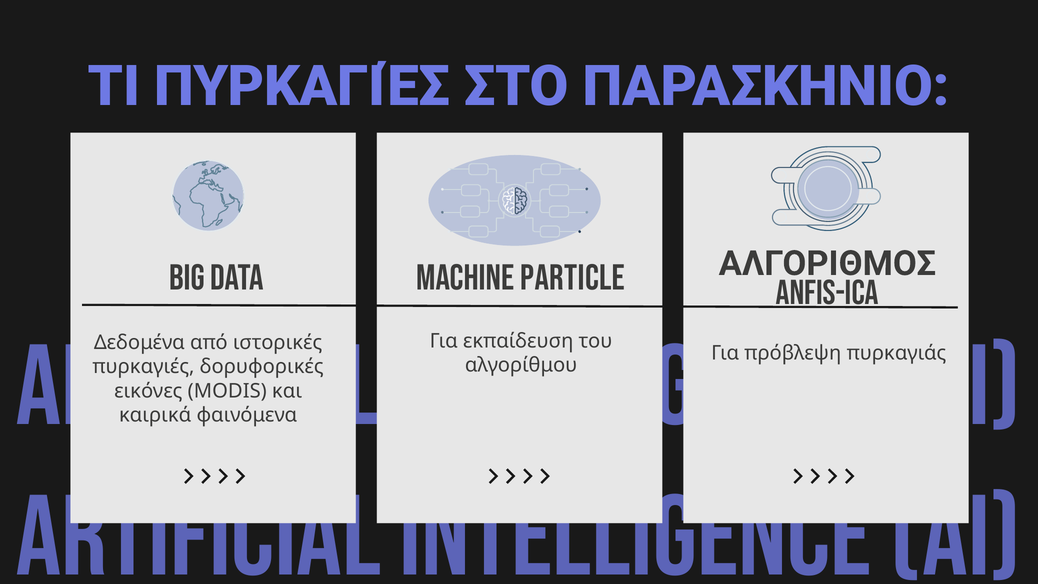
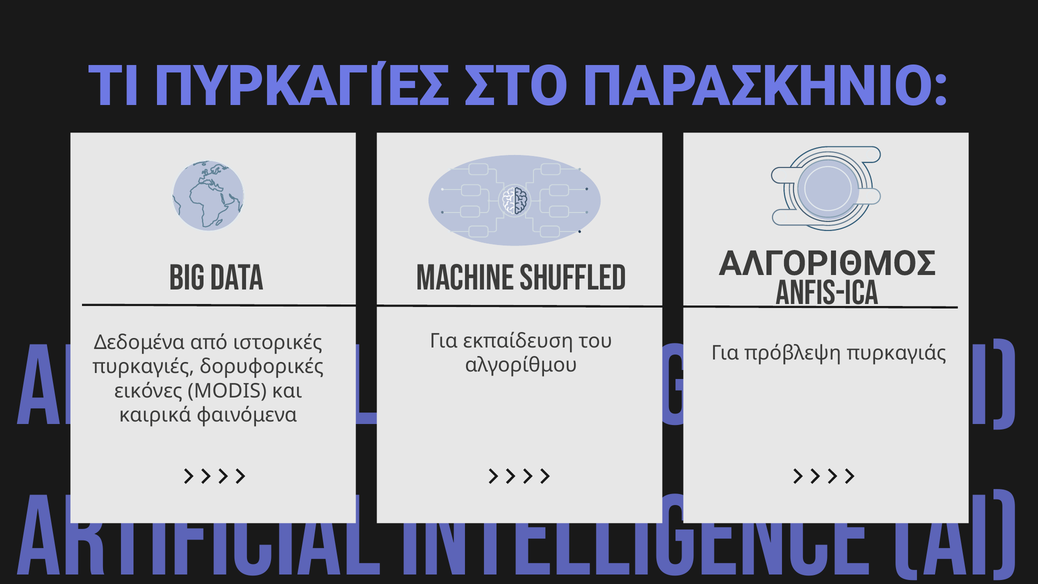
PARTICLE: PARTICLE -> SHUFFLED (573, 278)
